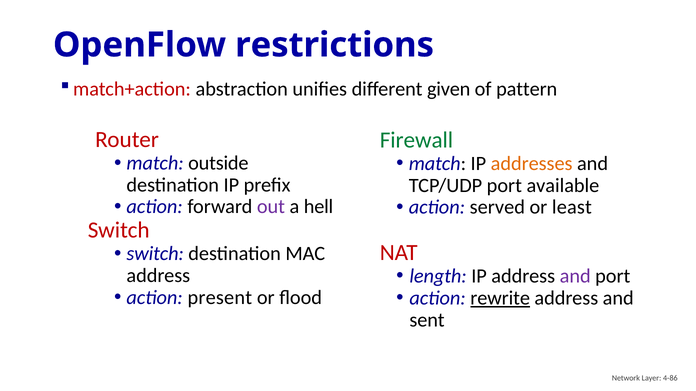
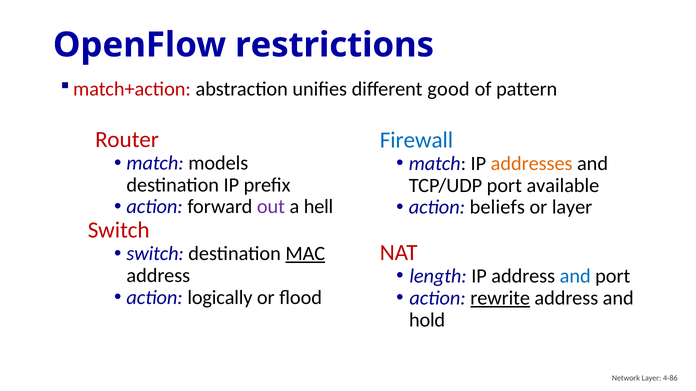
given: given -> good (448, 89)
Firewall colour: green -> blue (416, 140)
outside: outside -> models (218, 163)
served: served -> beliefs (497, 208)
or least: least -> layer (572, 208)
MAC underline: none -> present (305, 254)
and colour: purple -> blue (575, 276)
present: present -> logically (220, 298)
sent: sent -> hold (427, 320)
